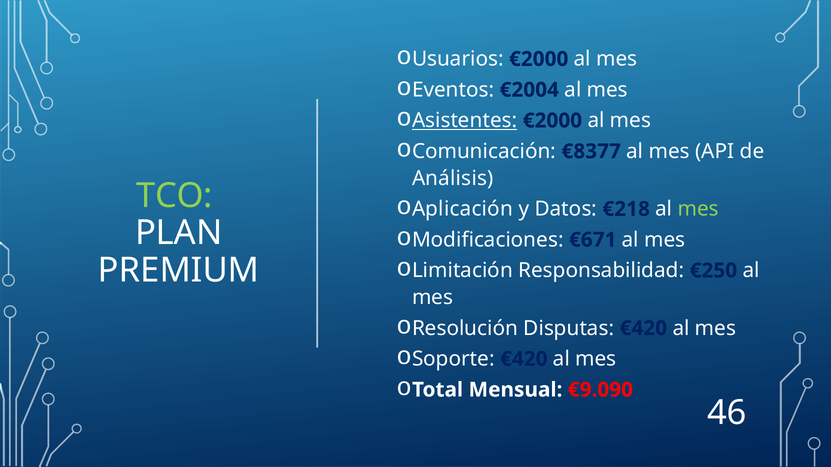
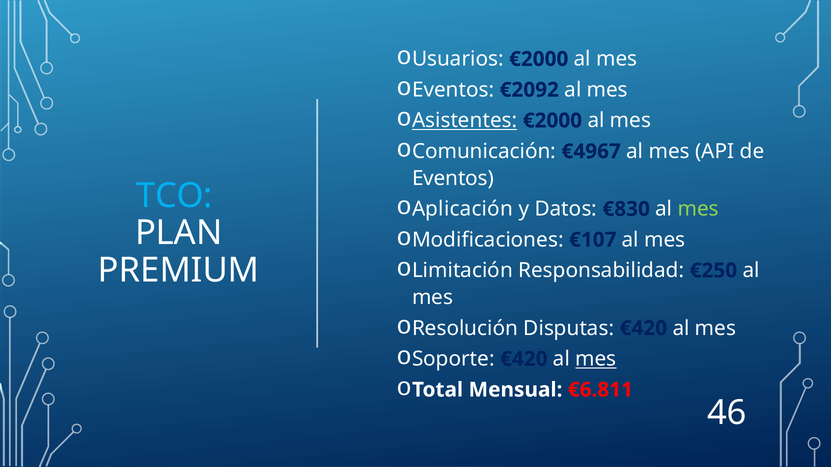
€2004: €2004 -> €2092 (529, 90)
€8377: €8377 -> €4967 (591, 152)
Análisis: Análisis -> Eventos (453, 178)
TCO colour: light green -> light blue (174, 196)
€218: €218 -> €830 (626, 209)
€671: €671 -> €107 (593, 240)
mes underline: none -> present (596, 359)
€9.090: €9.090 -> €6.811 (600, 390)
